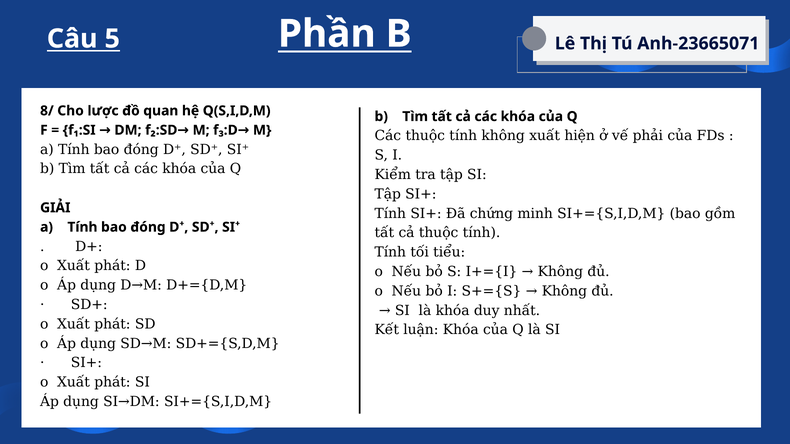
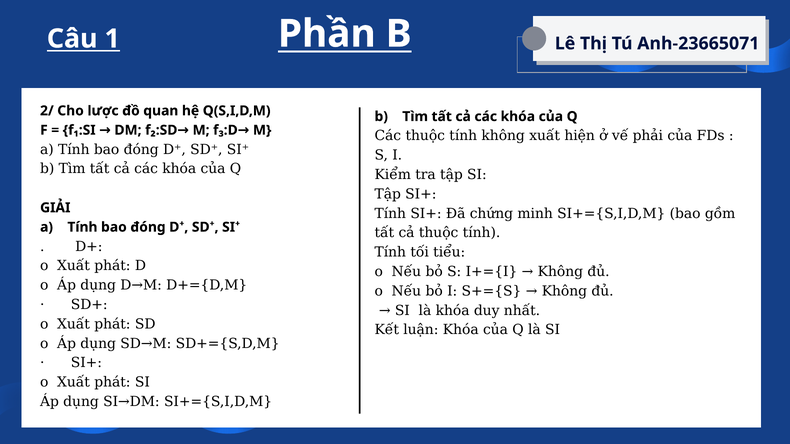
5: 5 -> 1 (112, 39)
8/: 8/ -> 2/ (47, 111)
